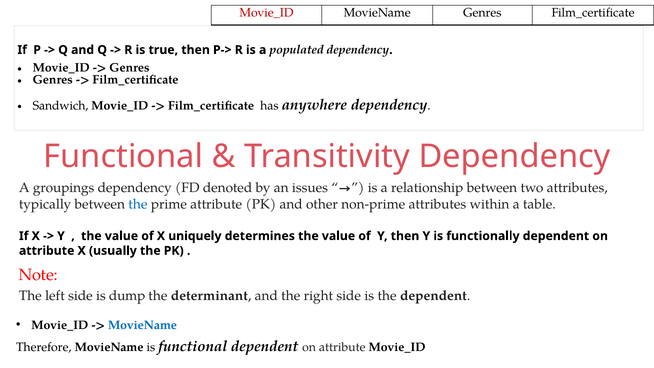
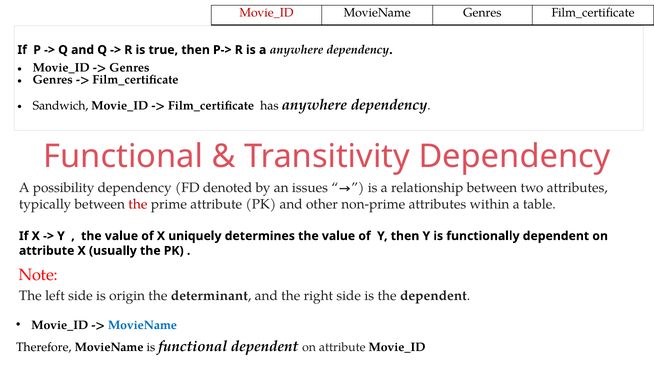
a populated: populated -> anywhere (297, 50)
groupings: groupings -> possibility (64, 188)
the colour: blue -> red (138, 204)
dump: dump -> origin (127, 296)
